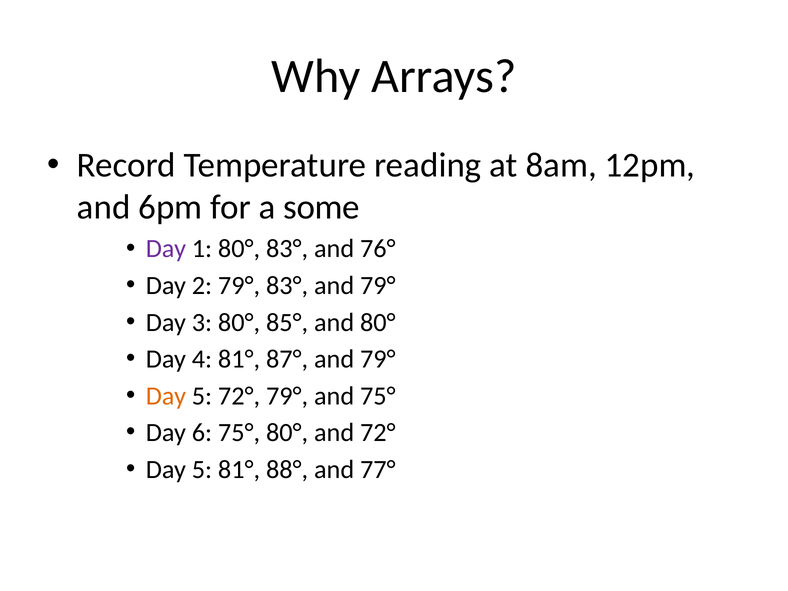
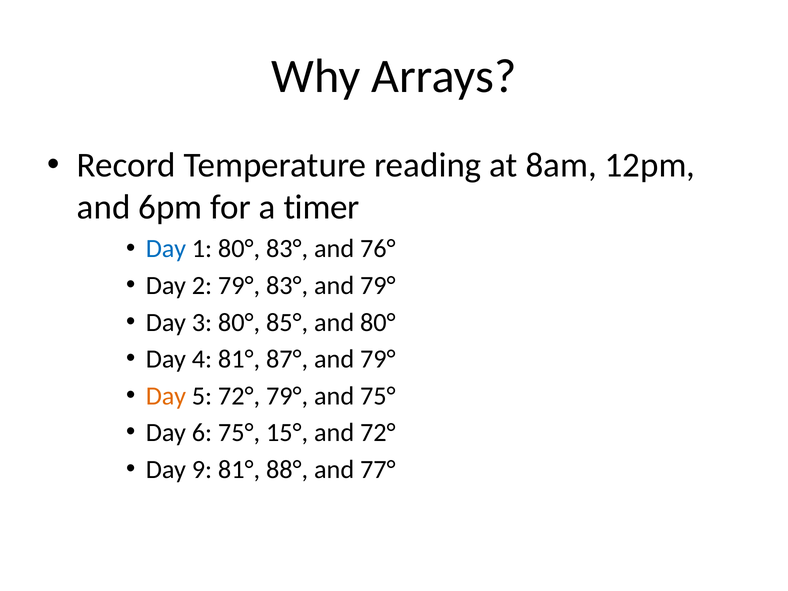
some: some -> timer (322, 207)
Day colour: purple -> blue (166, 249)
75° 80°: 80° -> 15° (287, 433)
5: 5 -> 9 (202, 469)
